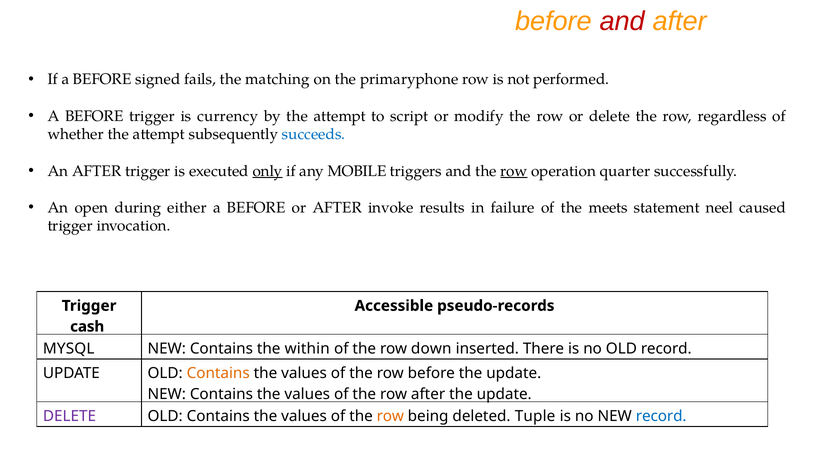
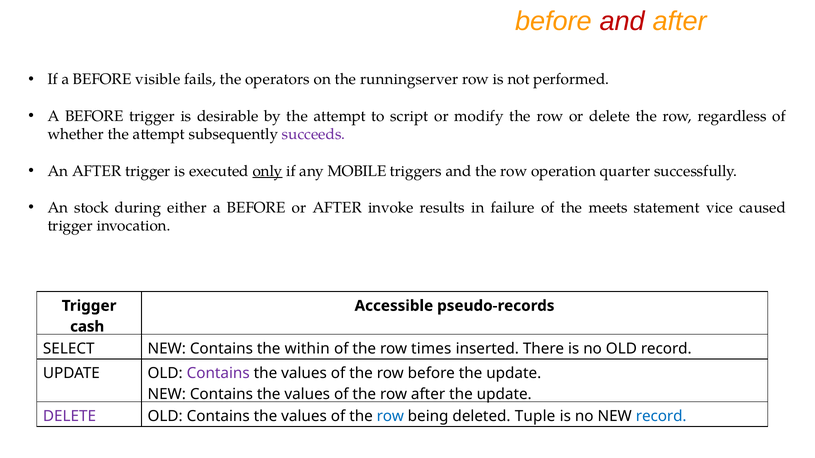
signed: signed -> visible (158, 79)
matching: matching -> operators (278, 79)
primaryphone: primaryphone -> runningserver (409, 79)
currency: currency -> desirable (228, 116)
succeeds colour: blue -> purple (314, 134)
row underline: present -> none (514, 171)
open: open -> stock (92, 208)
neel: neel -> vice (720, 208)
MYSQL: MYSQL -> SELECT (69, 349)
down: down -> times (431, 349)
Contains colour: orange -> purple (218, 374)
row colour: orange -> blue (390, 416)
